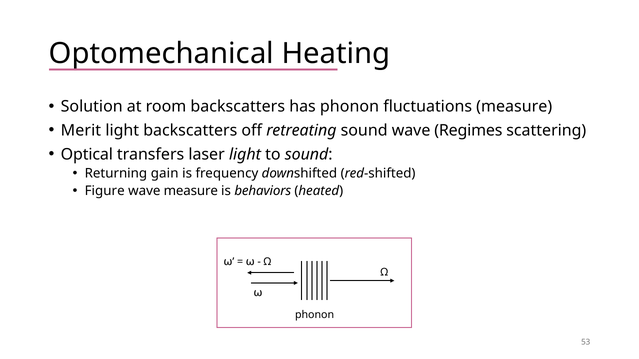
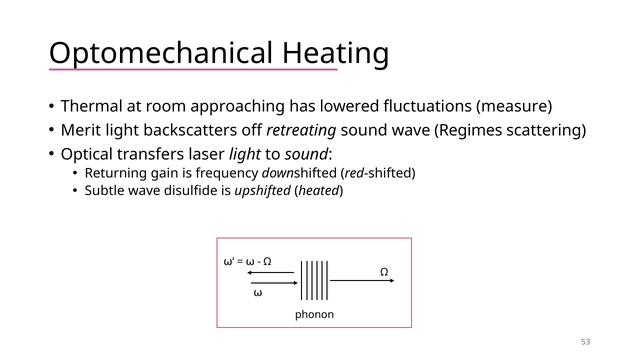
Solution: Solution -> Thermal (92, 107)
room backscatters: backscatters -> approaching (238, 107)
has phonon: phonon -> lowered (350, 107)
Figure: Figure -> Subtle (105, 191)
wave measure: measure -> disulfide (191, 191)
behaviors: behaviors -> upshifted (263, 191)
